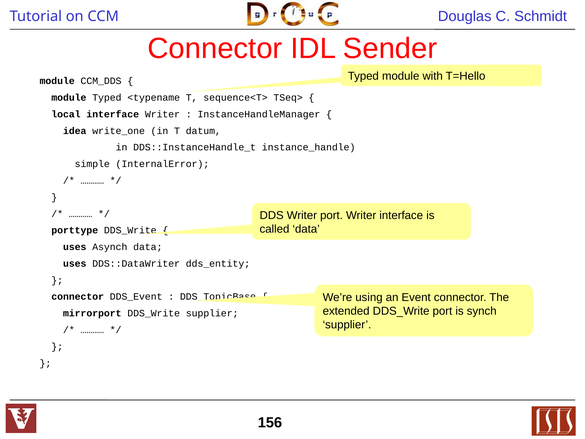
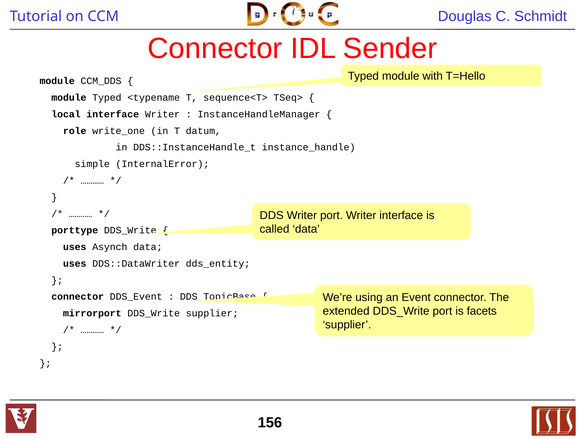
idea: idea -> role (75, 131)
synch: synch -> facets (482, 311)
